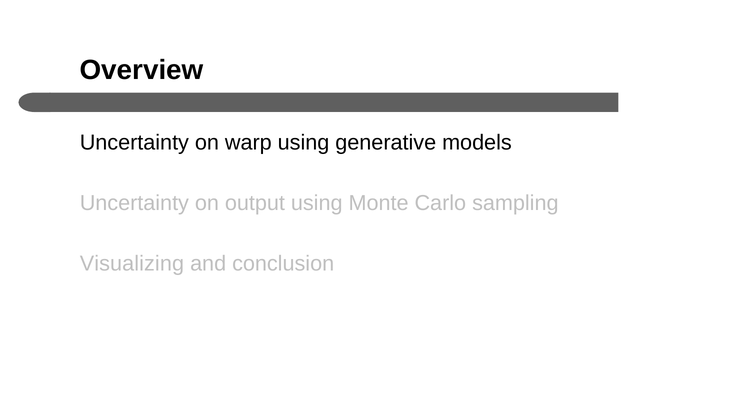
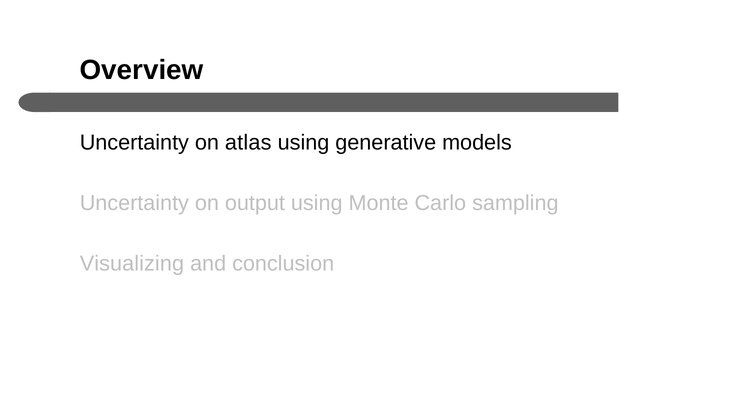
warp: warp -> atlas (248, 142)
